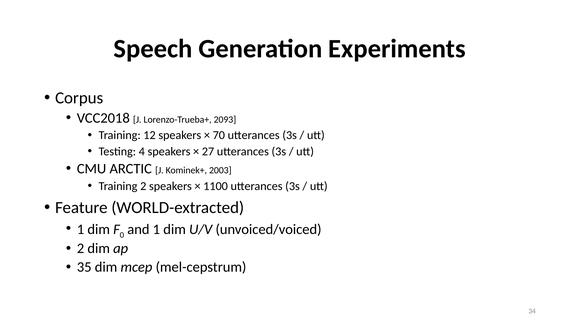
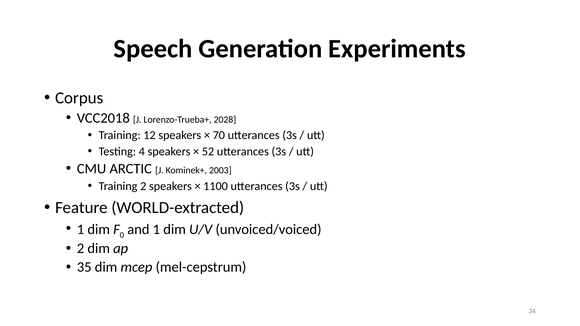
2093: 2093 -> 2028 (225, 120)
27: 27 -> 52 (208, 151)
